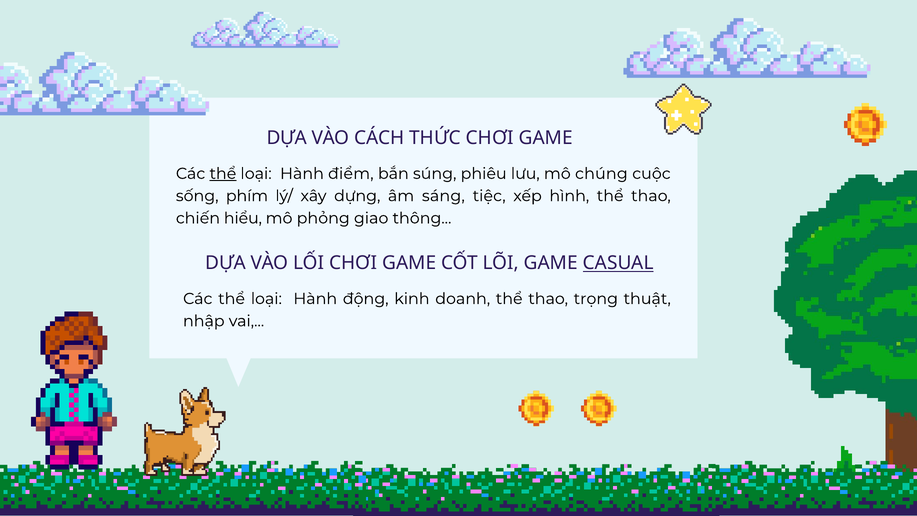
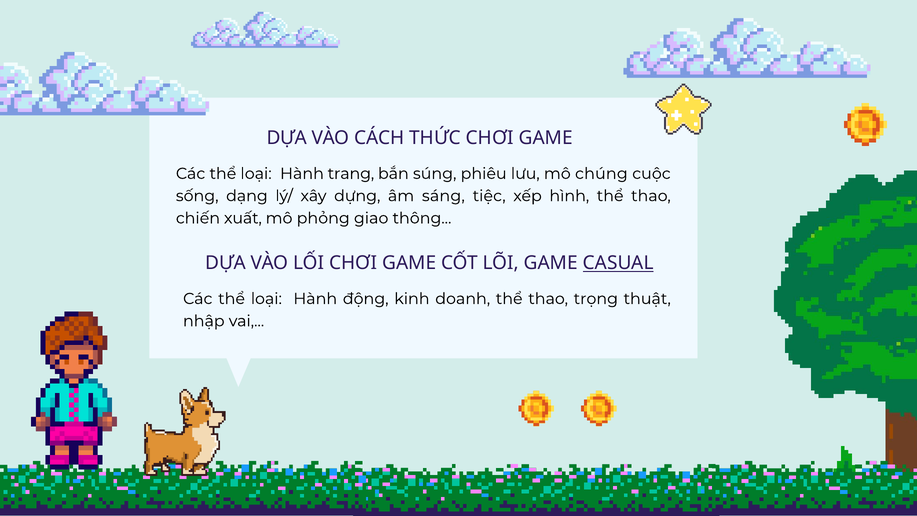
thể underline: present -> none (223, 174)
điểm: điểm -> trang (351, 174)
phím: phím -> dạng (247, 196)
hiểu: hiểu -> xuất (243, 218)
